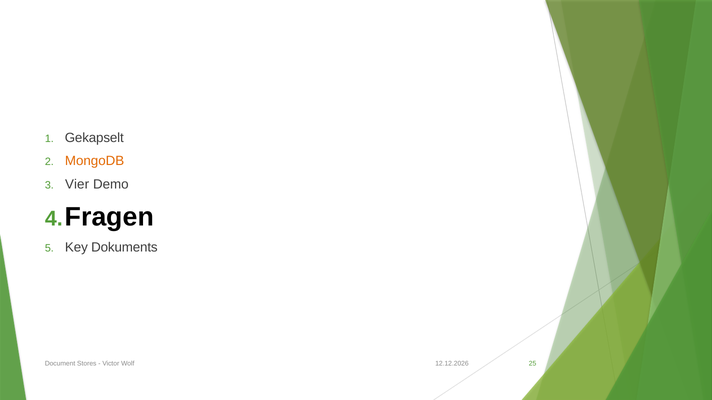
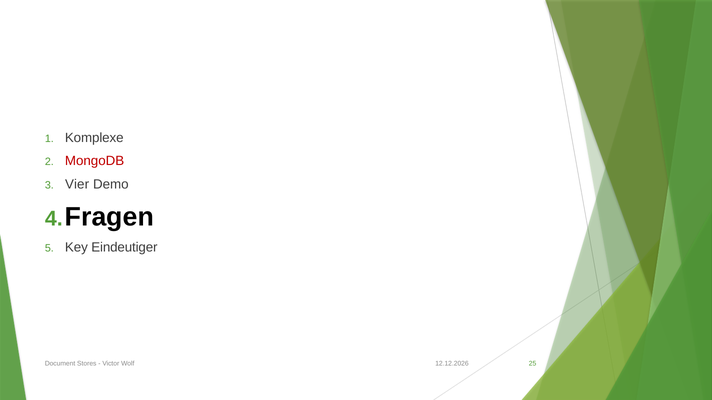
Gekapselt: Gekapselt -> Komplexe (94, 138)
MongoDB colour: orange -> red (95, 161)
Dokuments: Dokuments -> Eindeutiger (124, 248)
